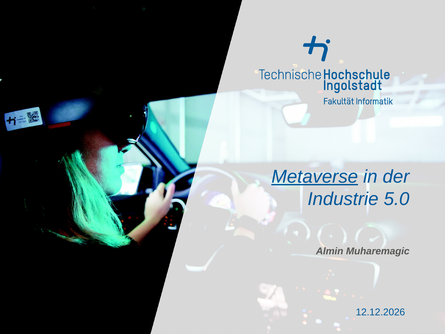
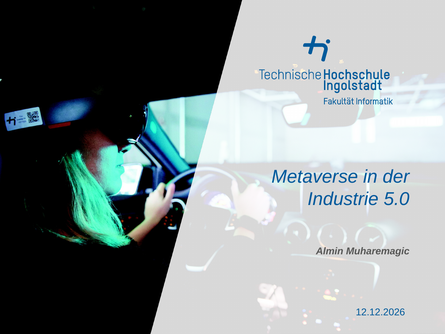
Metaverse underline: present -> none (315, 177)
